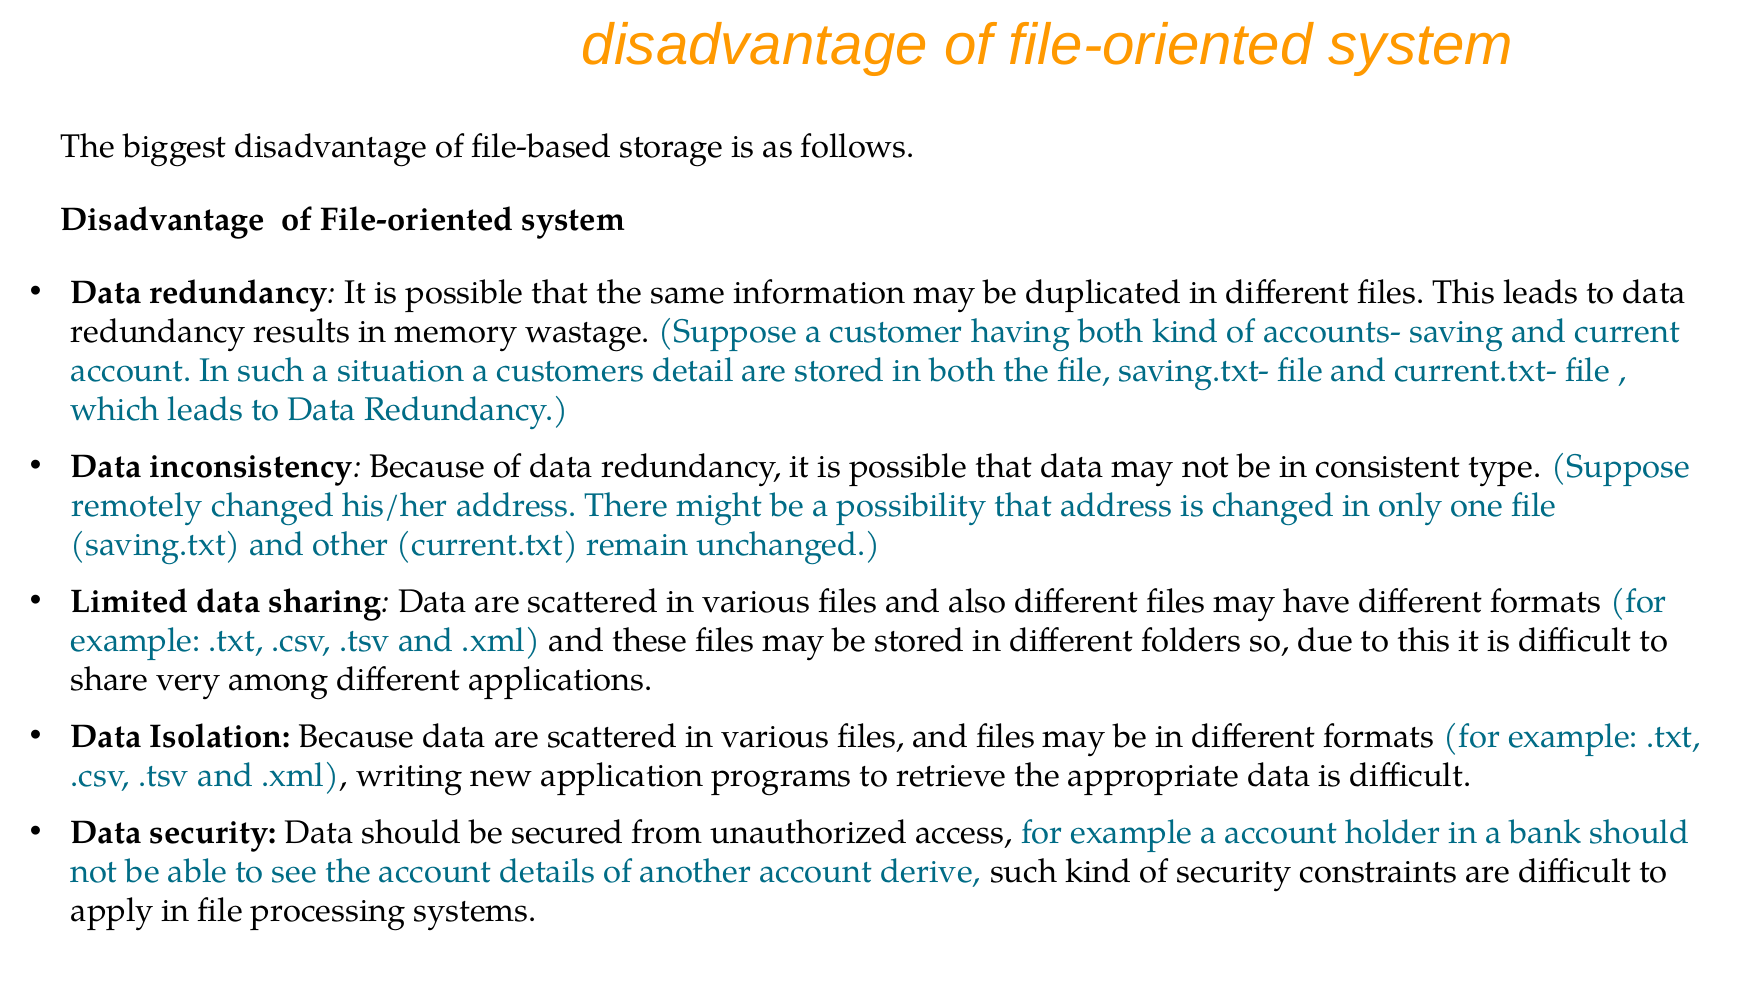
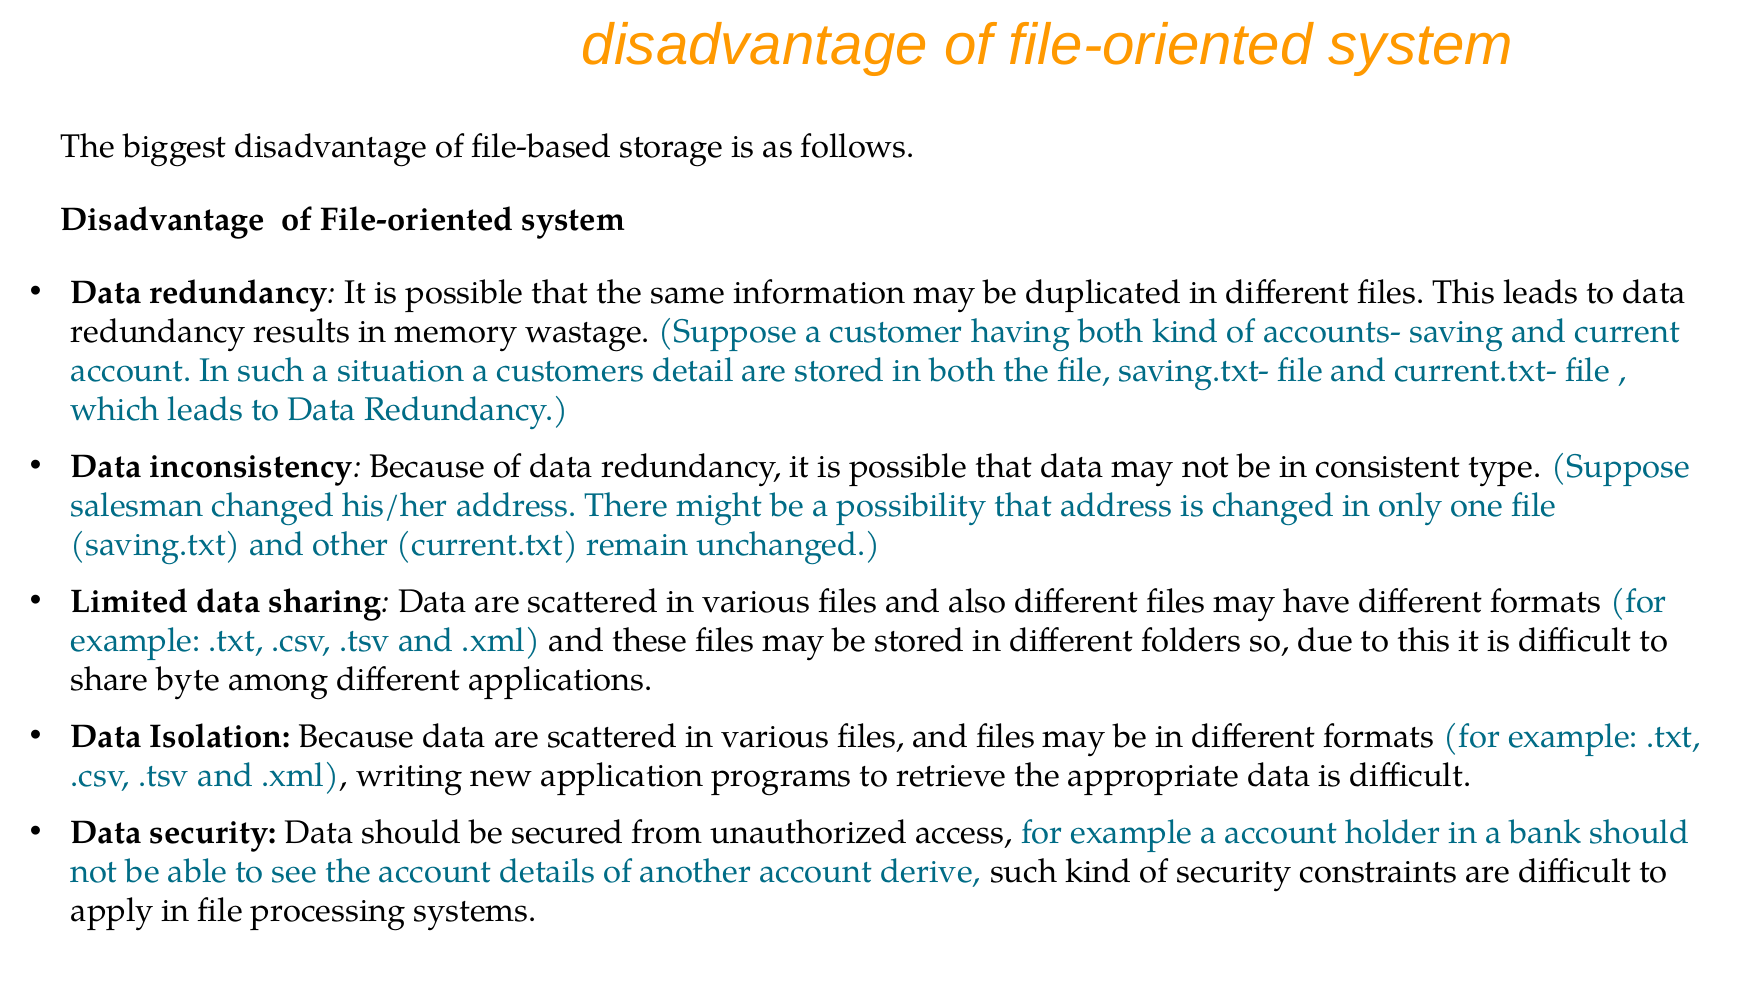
remotely: remotely -> salesman (137, 506)
very: very -> byte (188, 680)
